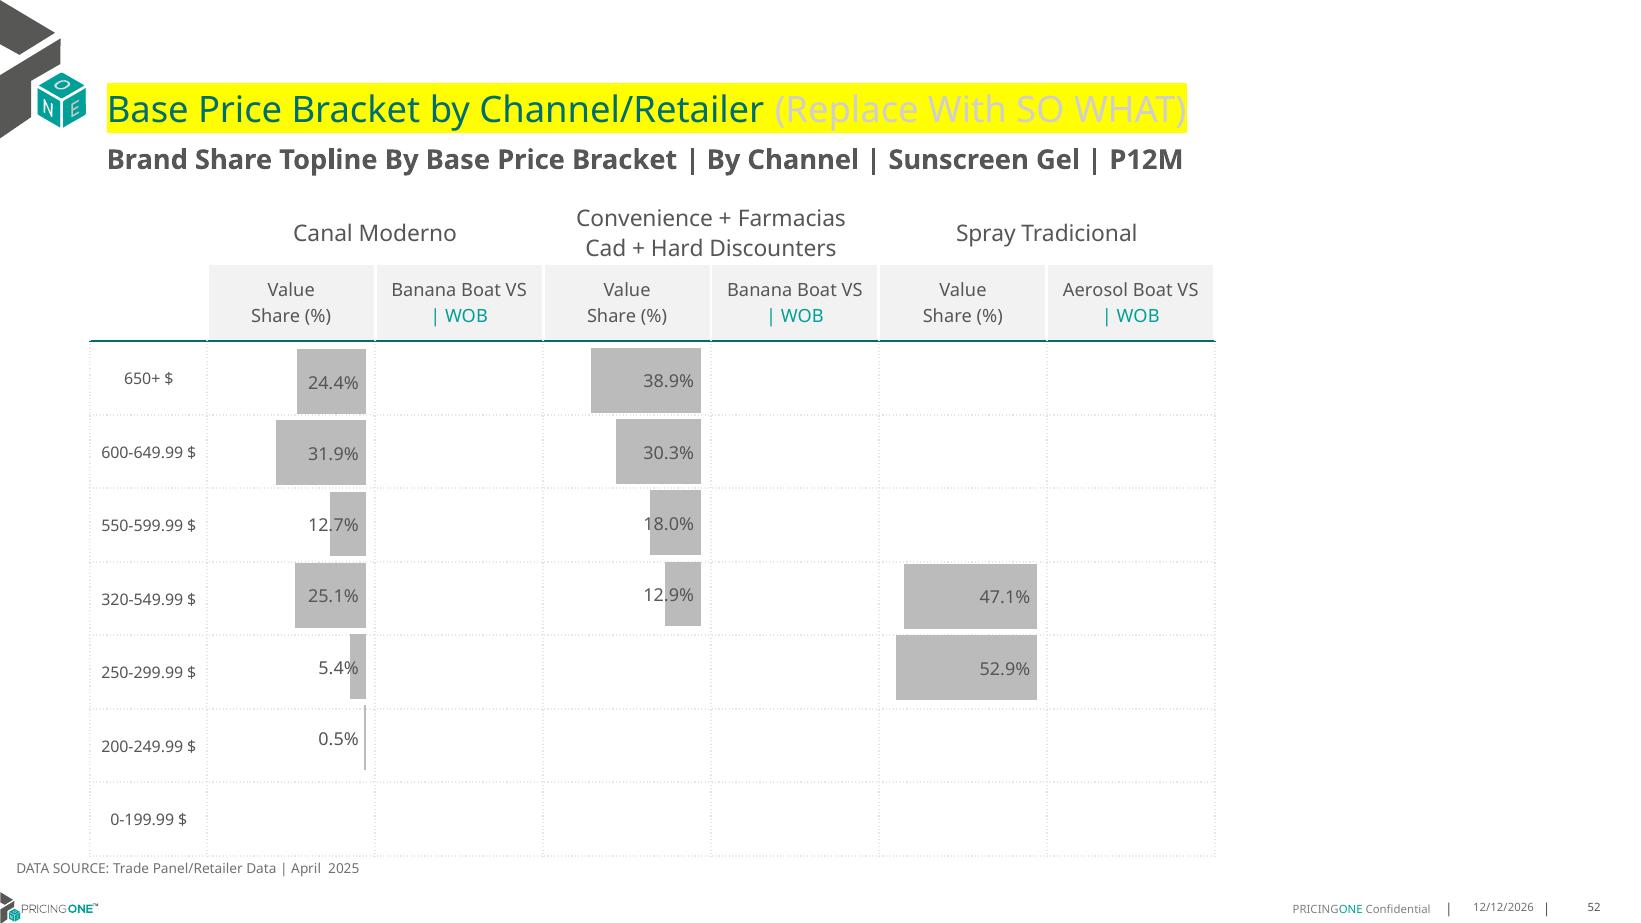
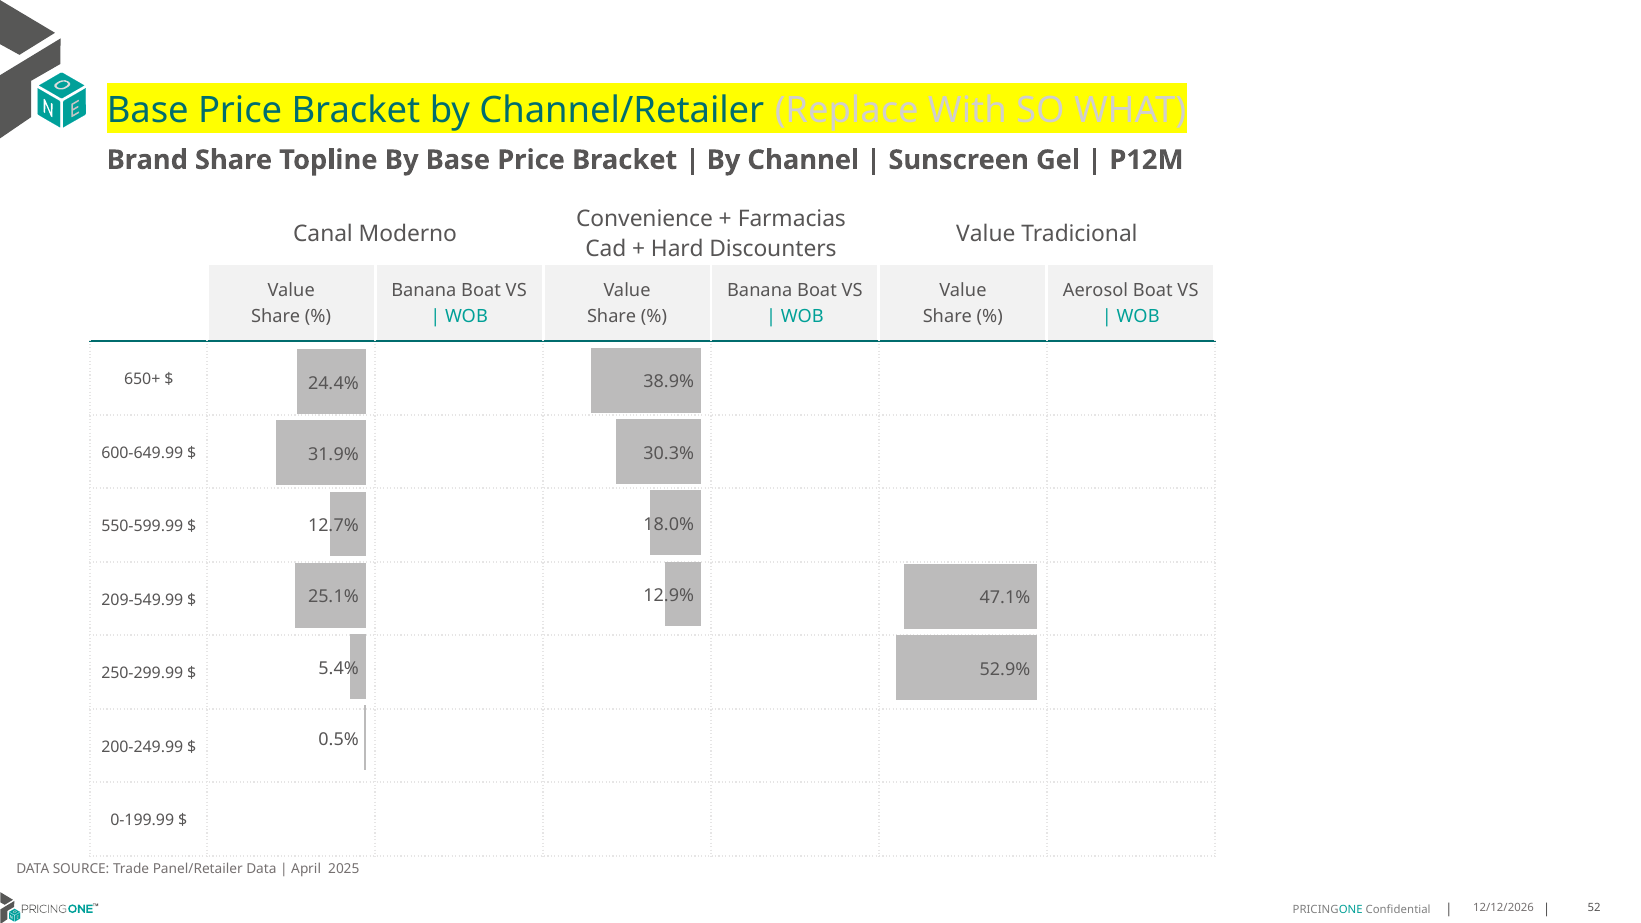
Spray: Spray -> Value (986, 234)
320-549.99: 320-549.99 -> 209-549.99 (142, 600)
